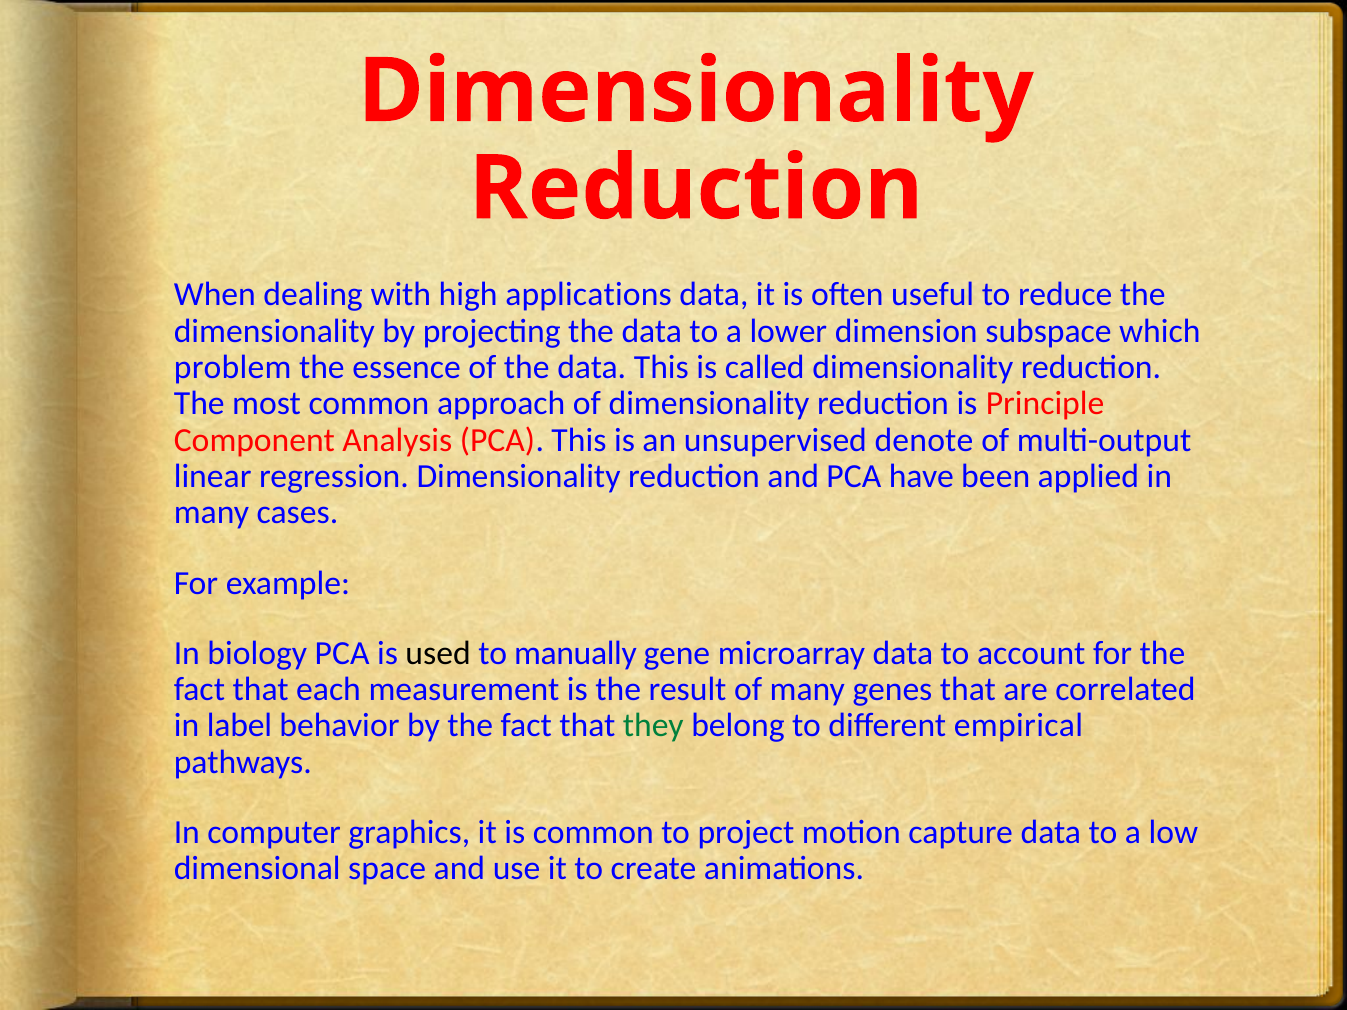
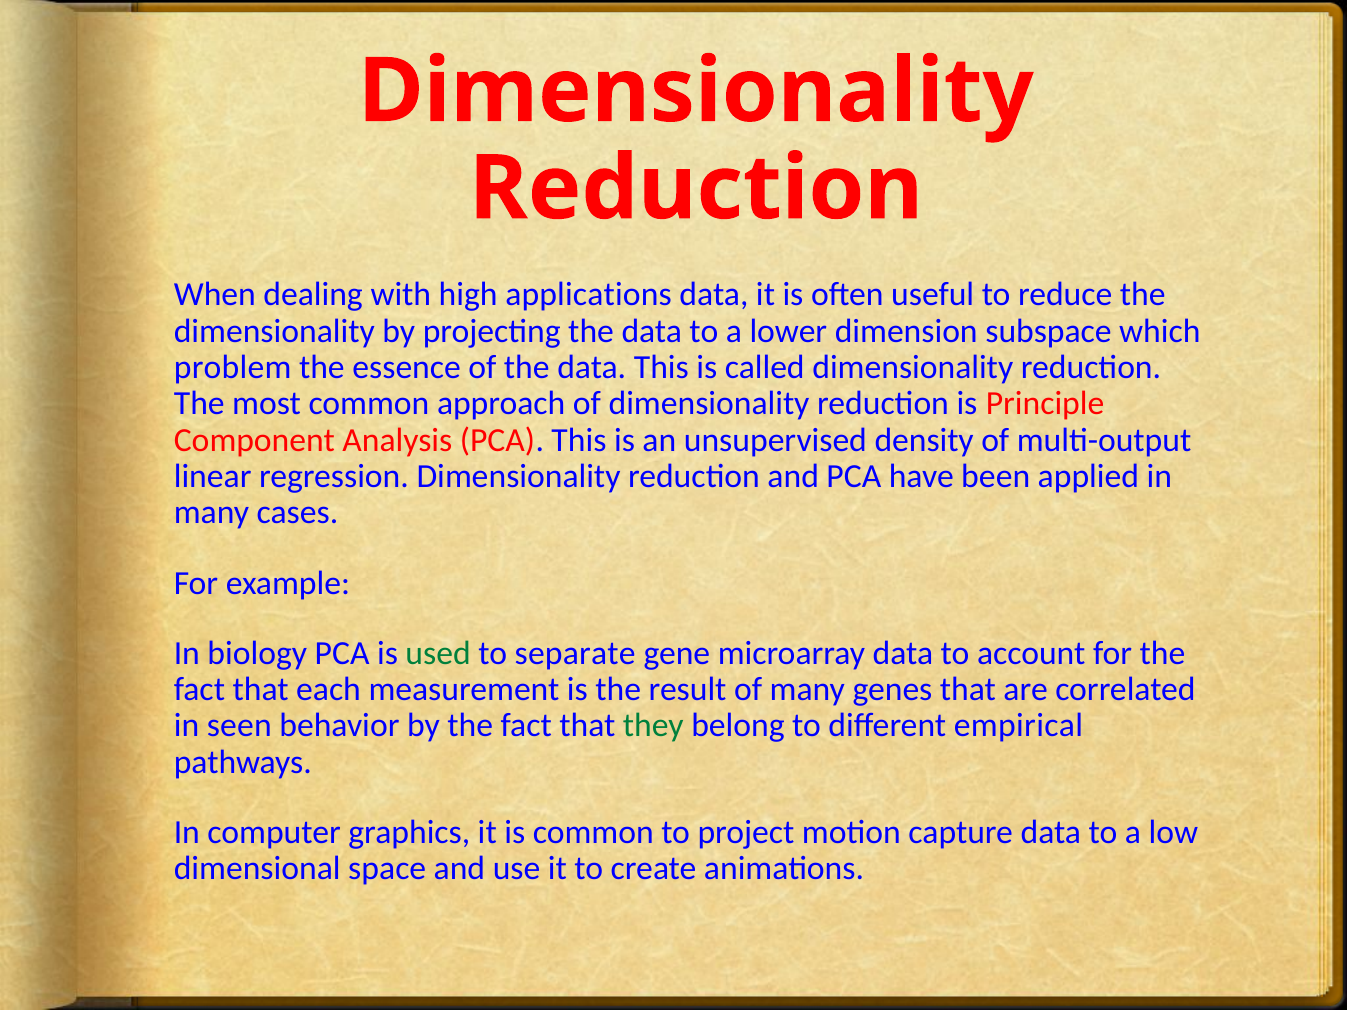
denote: denote -> density (924, 440)
used colour: black -> green (438, 653)
manually: manually -> separate (575, 653)
label: label -> seen (239, 726)
